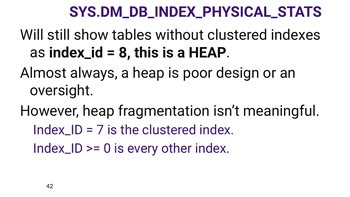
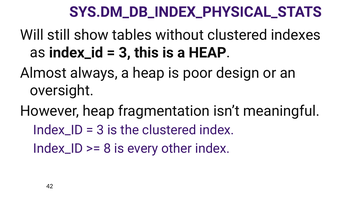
8: 8 -> 3 (125, 53)
7: 7 -> 3 (100, 130)
0: 0 -> 8 (107, 148)
